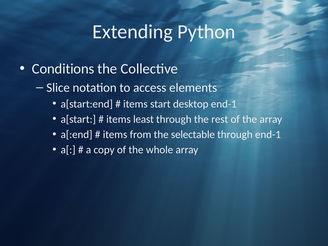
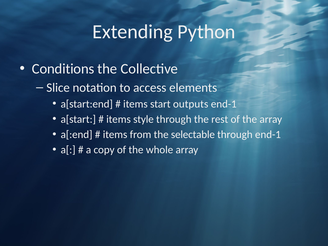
desktop: desktop -> outputs (191, 104)
least: least -> style (143, 119)
